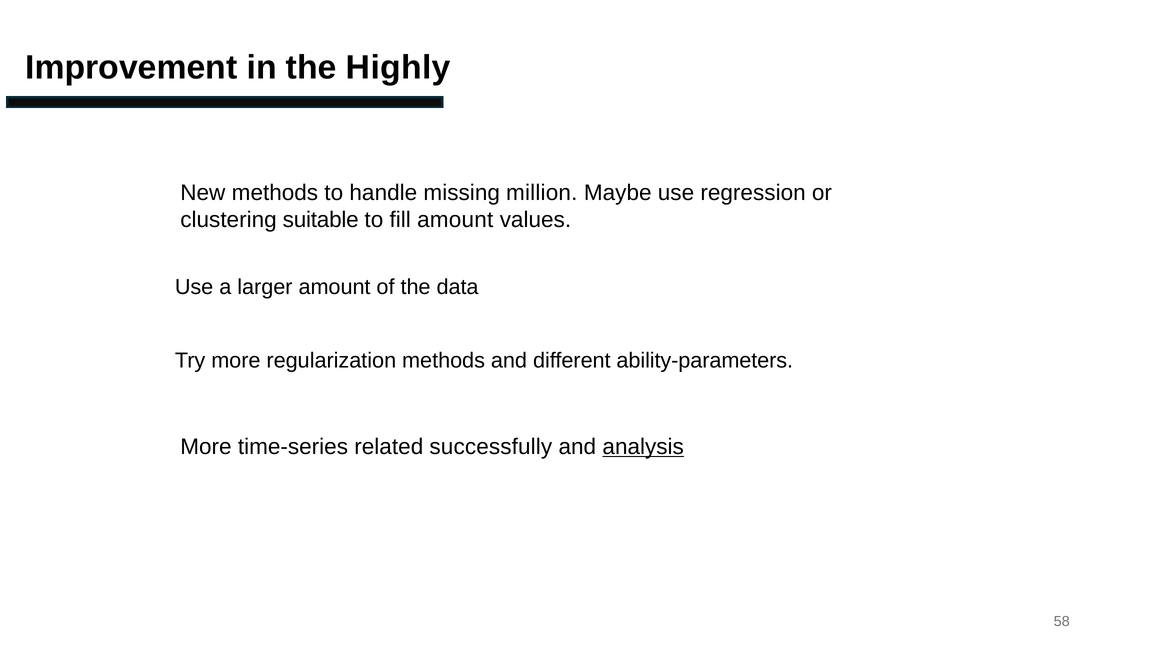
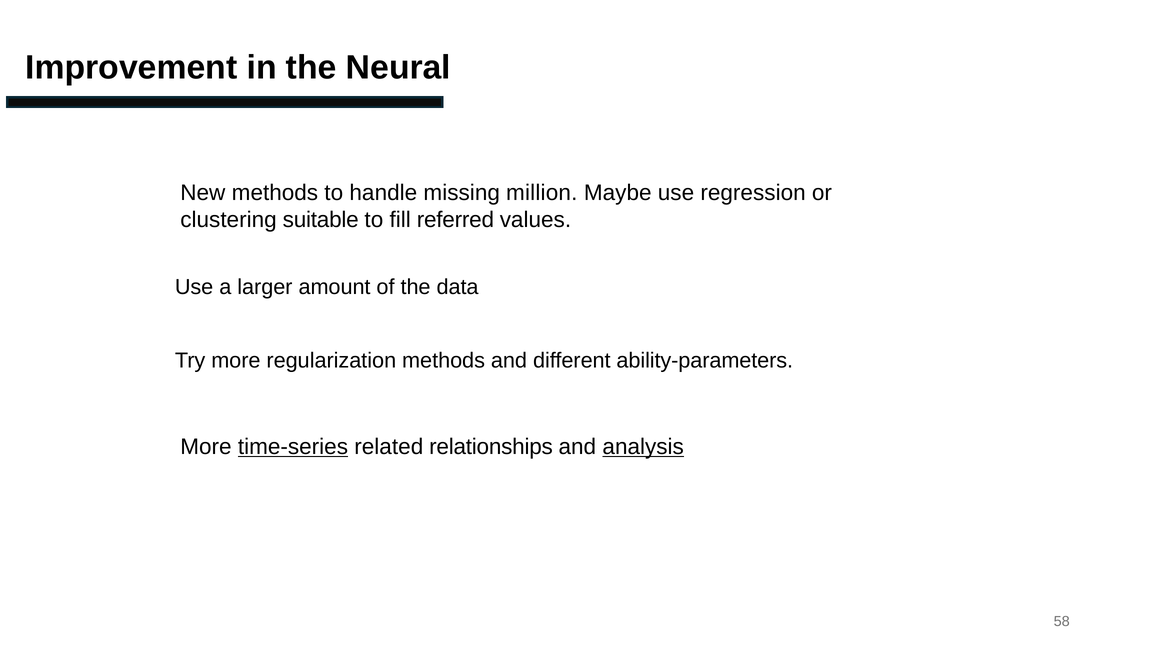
Highly: Highly -> Neural (398, 68)
fill amount: amount -> referred (455, 220)
time-series underline: none -> present (293, 447)
successfully: successfully -> relationships (491, 447)
